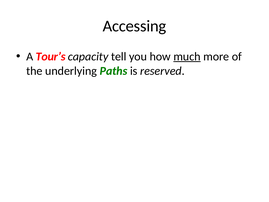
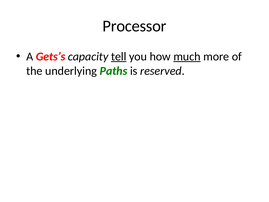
Accessing: Accessing -> Processor (135, 26)
Tour’s: Tour’s -> Gets’s (51, 56)
tell underline: none -> present (119, 56)
